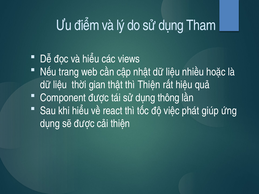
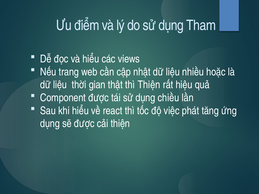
thông: thông -> chiều (168, 98)
giúp: giúp -> tăng (210, 111)
